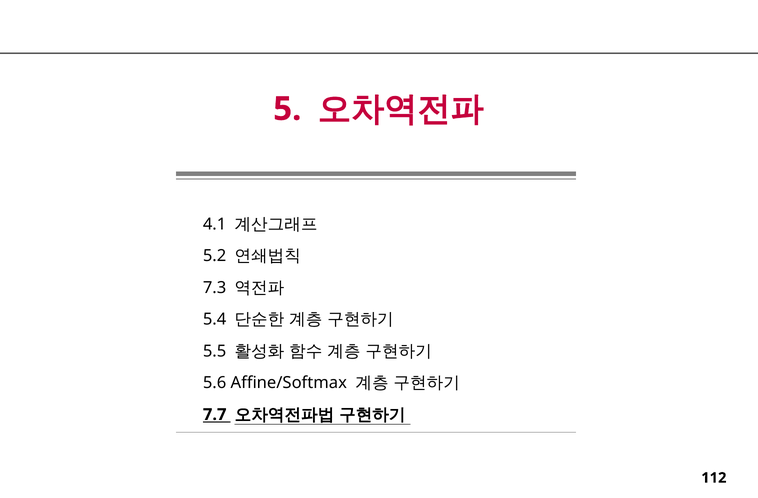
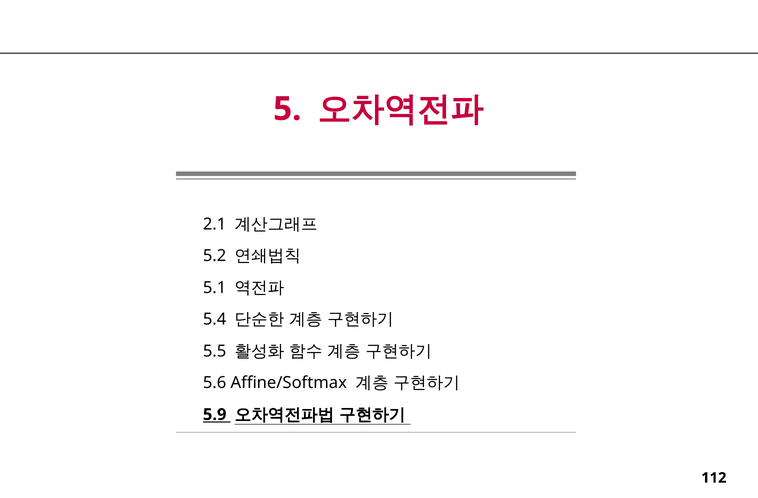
4.1: 4.1 -> 2.1 (215, 224)
7.3: 7.3 -> 5.1 (215, 288)
7.7: 7.7 -> 5.9 (215, 414)
